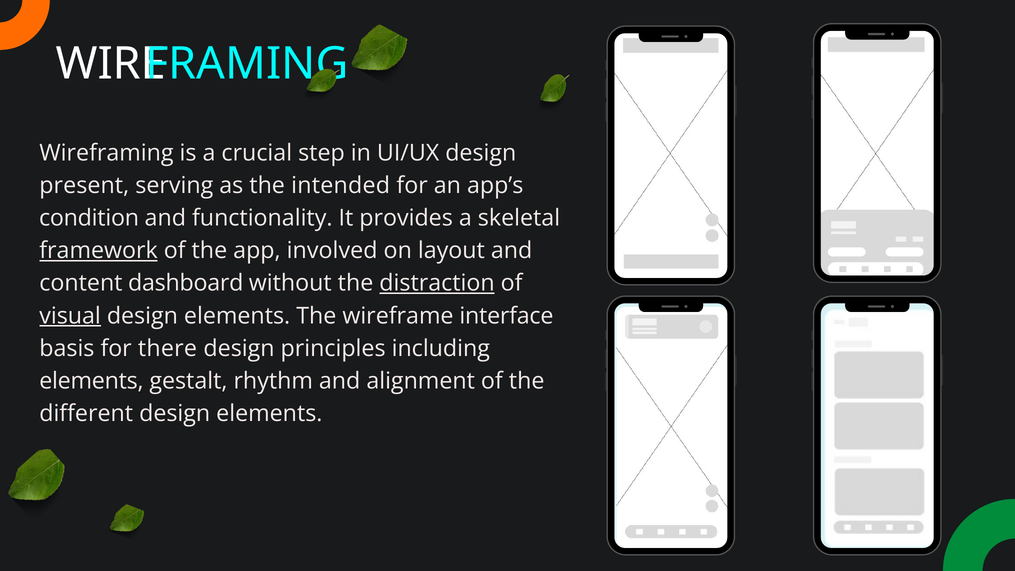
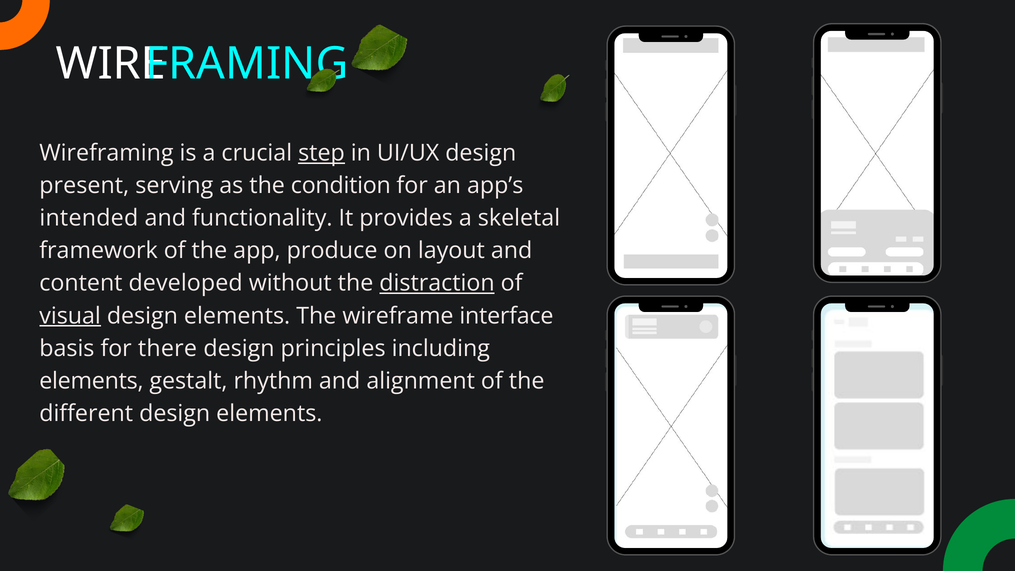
step underline: none -> present (321, 153)
intended: intended -> condition (341, 186)
condition: condition -> intended (89, 218)
framework underline: present -> none (99, 251)
involved: involved -> produce (332, 251)
dashboard: dashboard -> developed (186, 283)
